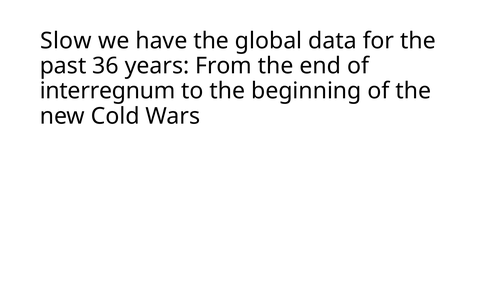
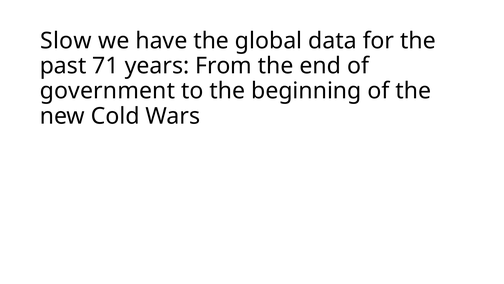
36: 36 -> 71 (106, 66)
interregnum: interregnum -> government (107, 91)
